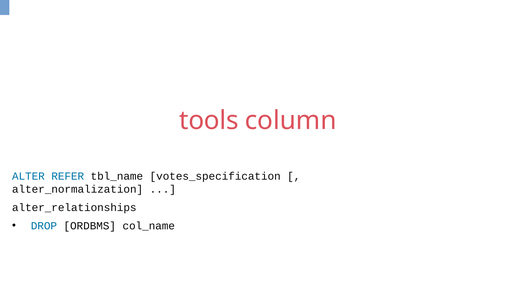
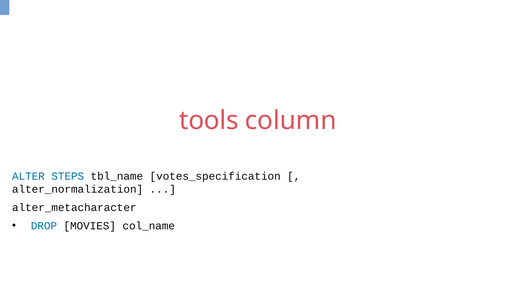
REFER: REFER -> STEPS (68, 176)
alter_relationships: alter_relationships -> alter_metacharacter (74, 208)
ORDBMS: ORDBMS -> MOVIES (90, 226)
